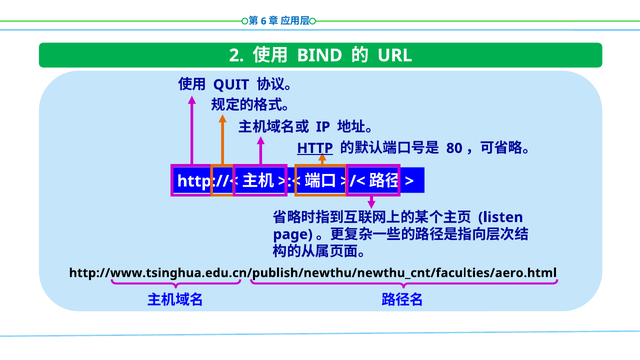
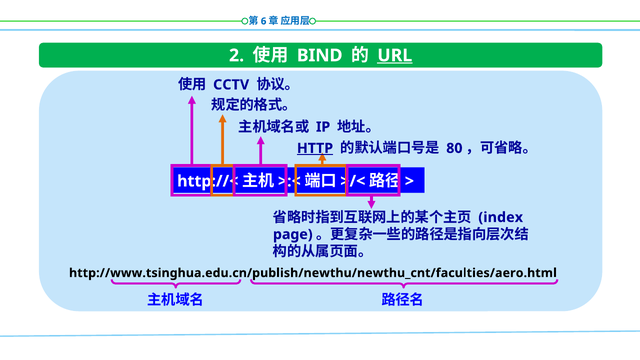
URL underline: none -> present (395, 55)
QUIT: QUIT -> CCTV (231, 85)
listen: listen -> index (501, 217)
